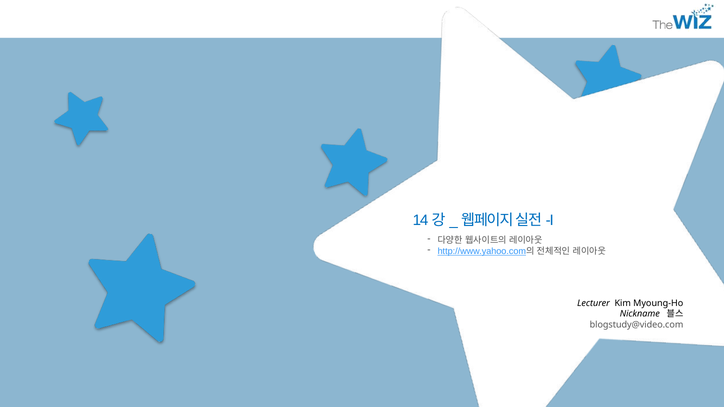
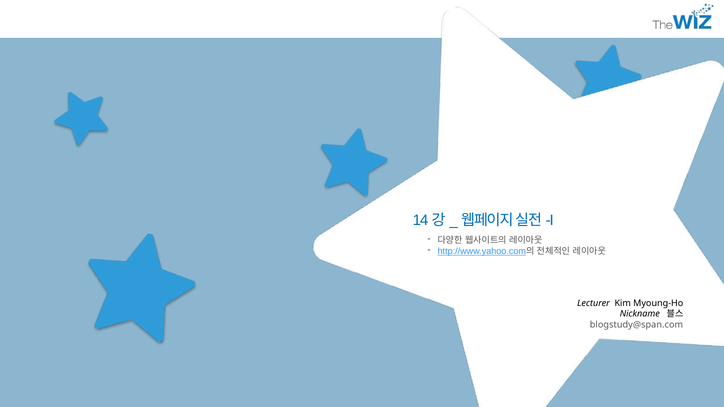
blogstudy@video.com: blogstudy@video.com -> blogstudy@span.com (636, 325)
